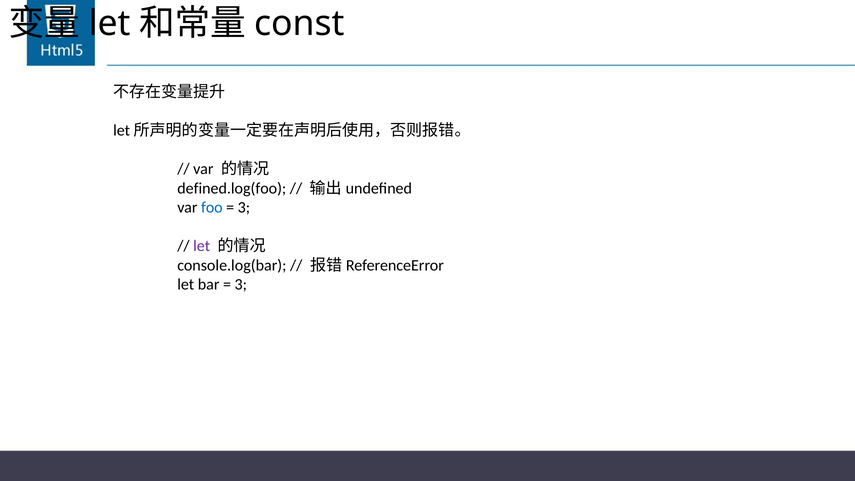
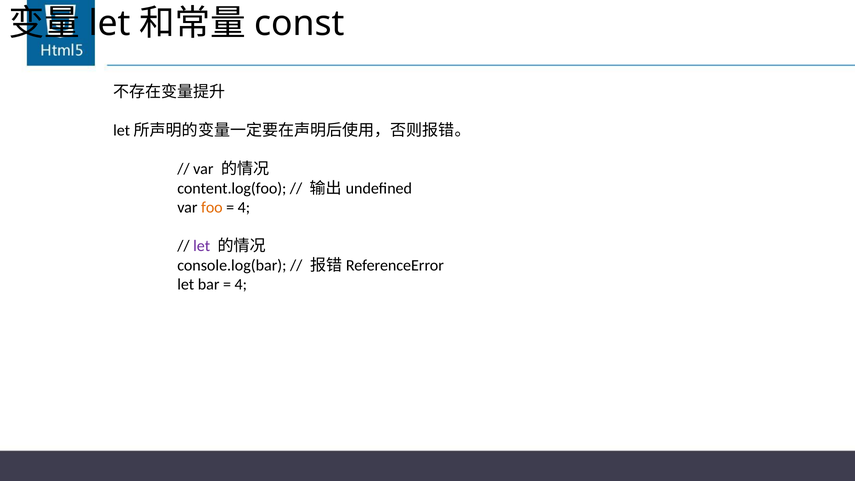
defined.log(foo: defined.log(foo -> content.log(foo (232, 188)
foo colour: blue -> orange (212, 208)
3: 3 -> 4 (244, 208)
3: 3 -> 4 (241, 284)
